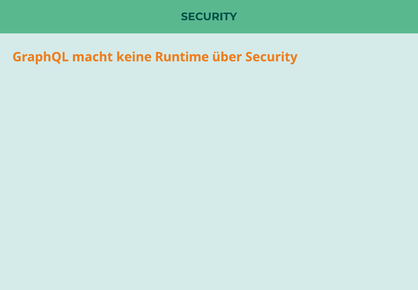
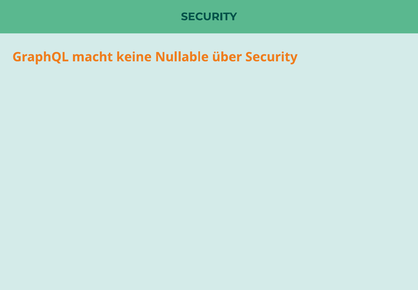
Runtime: Runtime -> Nullable (182, 57)
